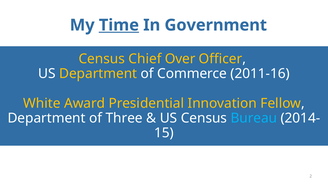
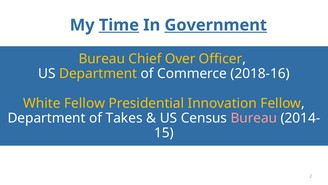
Government underline: none -> present (216, 25)
Census: Census -> Bureau (102, 59)
2011-16: 2011-16 -> 2018-16 (260, 73)
White Award: Award -> Fellow (85, 103)
Three: Three -> Takes (124, 118)
Bureau colour: light blue -> pink (254, 118)
